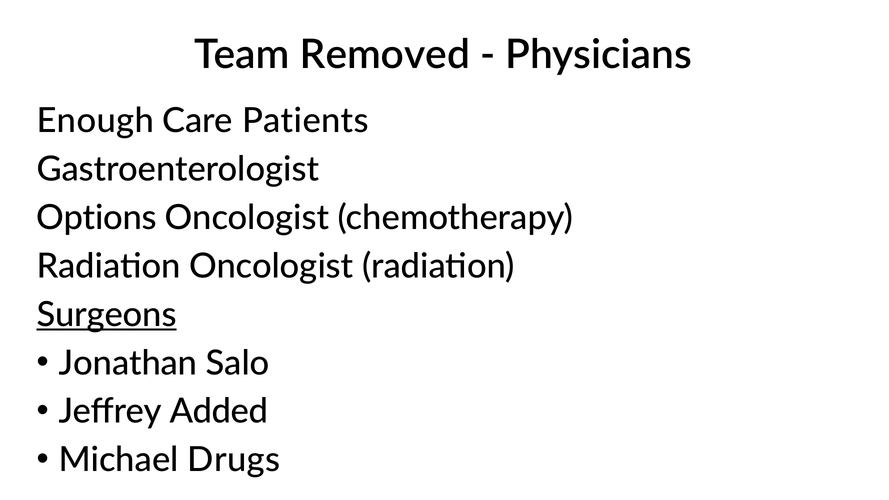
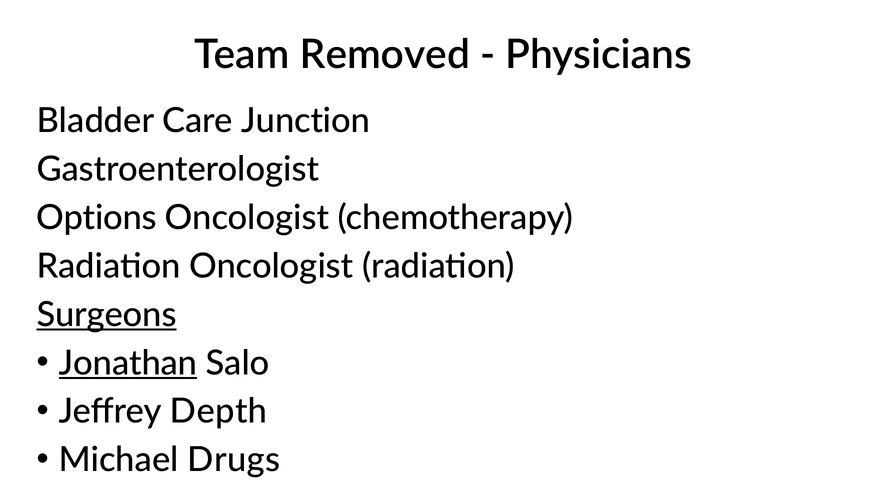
Enough: Enough -> Bladder (95, 121)
Patients: Patients -> Junction (306, 121)
Jonathan underline: none -> present (128, 363)
Added: Added -> Depth (219, 412)
